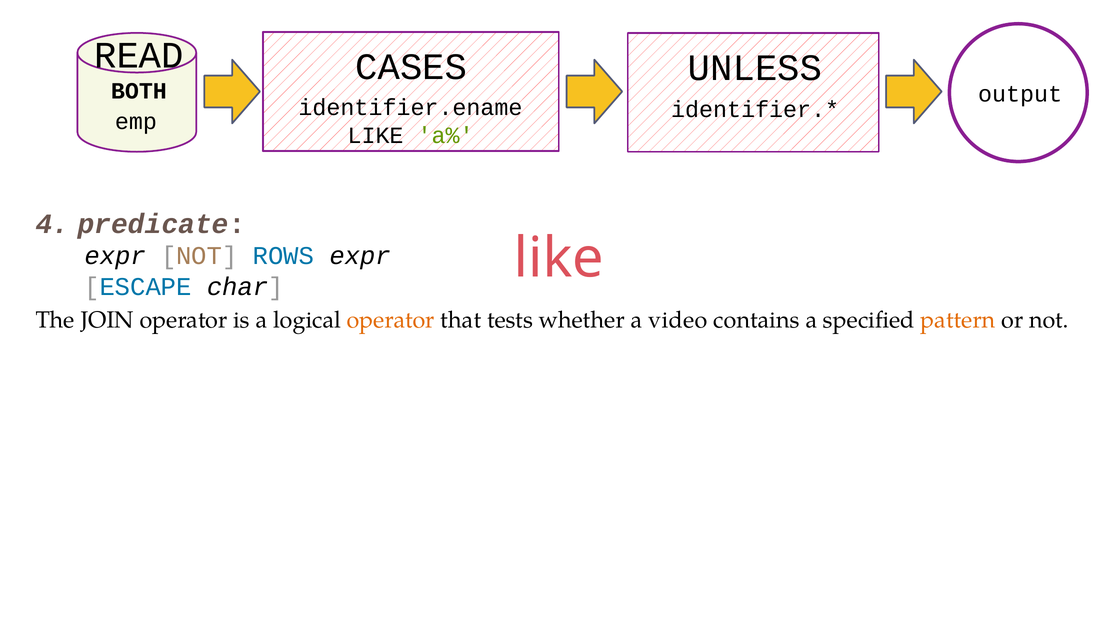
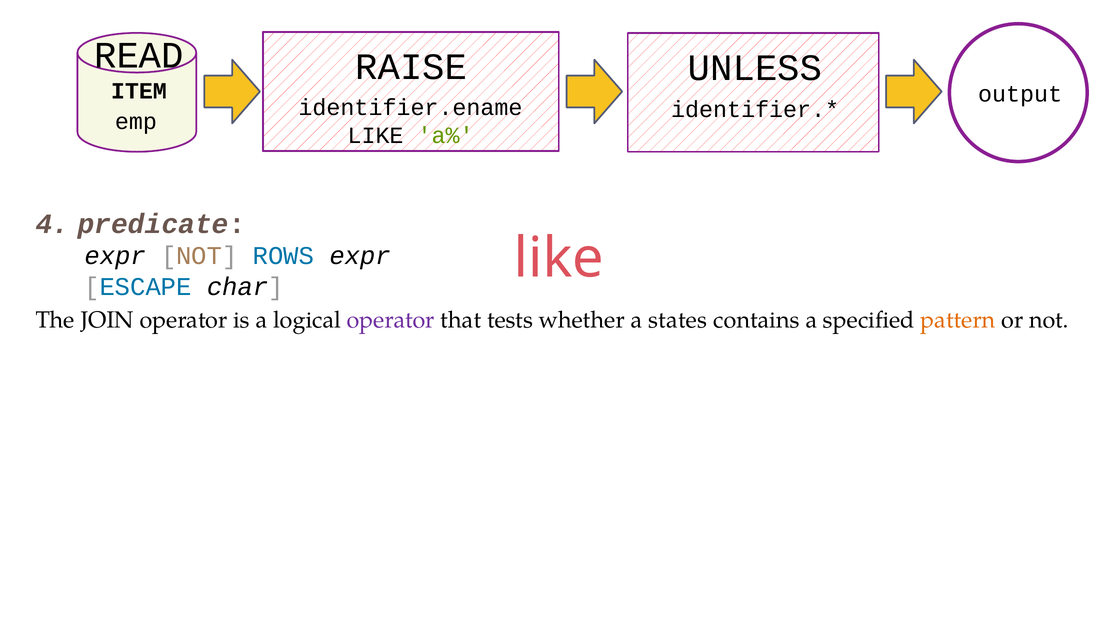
CASES: CASES -> RAISE (411, 67)
BOTH: BOTH -> ITEM (139, 91)
operator colour: orange -> purple (391, 320)
video: video -> states (678, 320)
